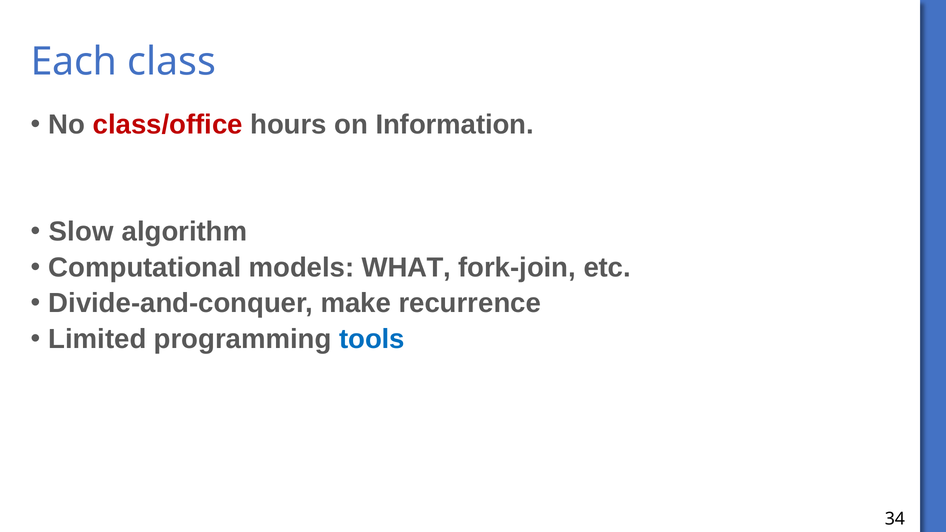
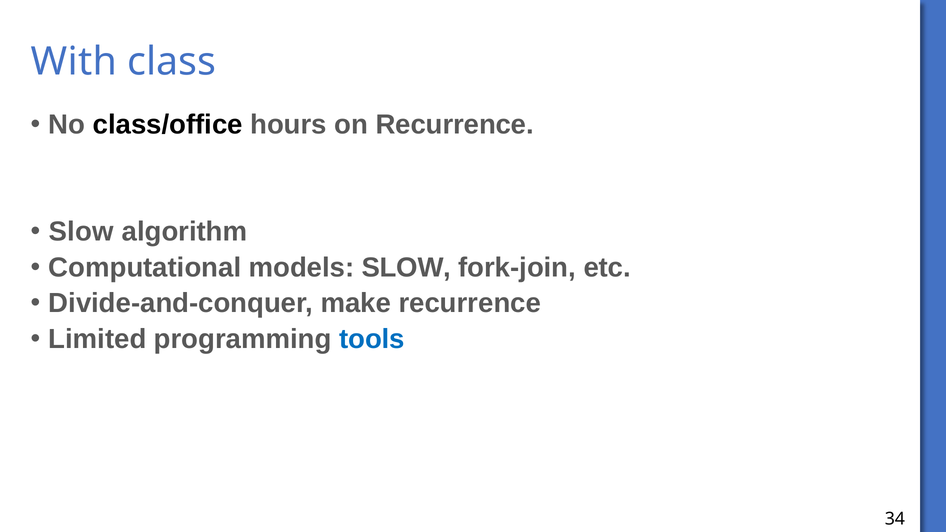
Each: Each -> With (74, 62)
class/office colour: red -> black (168, 125)
on Information: Information -> Recurrence (455, 125)
models WHAT: WHAT -> SLOW (406, 268)
